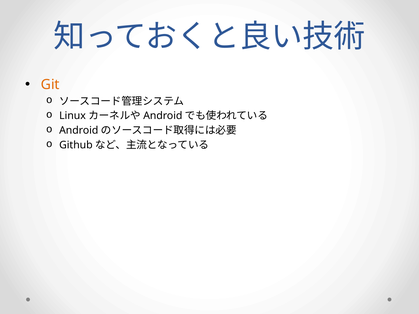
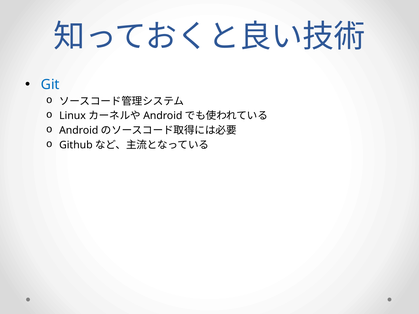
Git colour: orange -> blue (50, 85)
